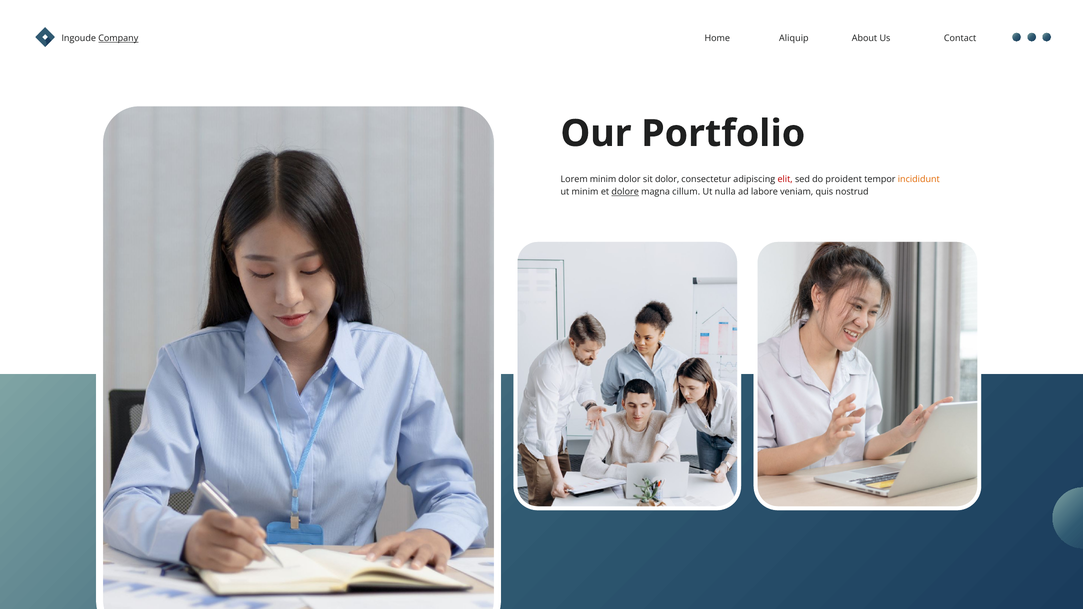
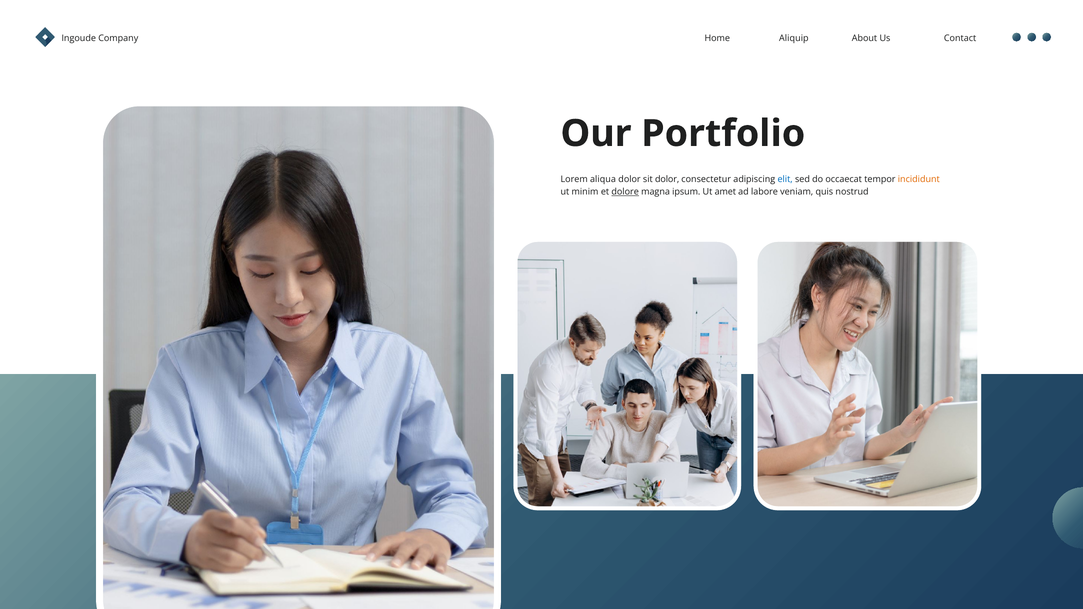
Company underline: present -> none (118, 39)
Lorem minim: minim -> aliqua (603, 179)
elit colour: red -> blue (785, 179)
proident: proident -> occaecat (844, 179)
cillum: cillum -> ipsum (686, 192)
nulla: nulla -> amet (725, 192)
